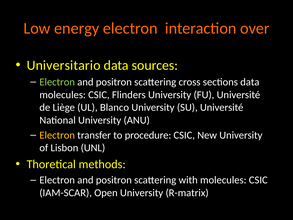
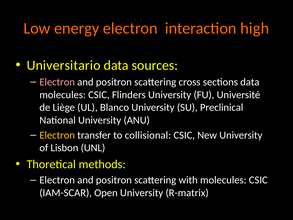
over: over -> high (255, 28)
Electron colour: light green -> pink (57, 82)
SU Université: Université -> Preclinical (222, 107)
procedure: procedure -> collisional (148, 135)
